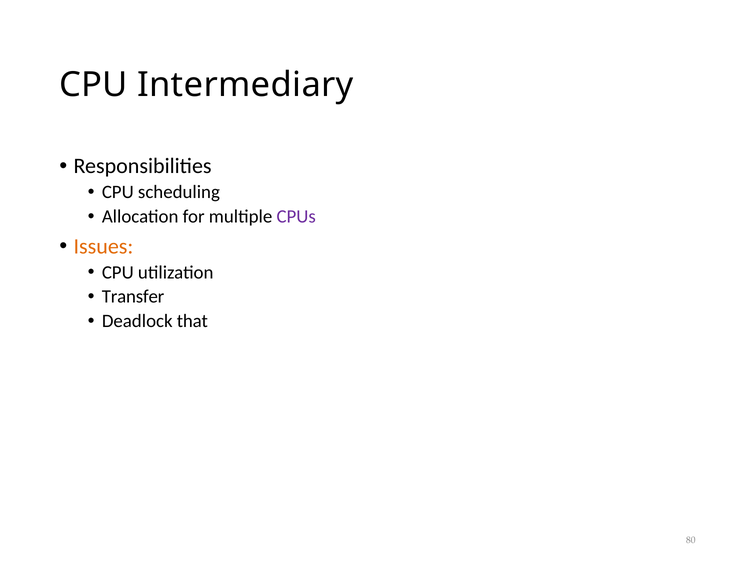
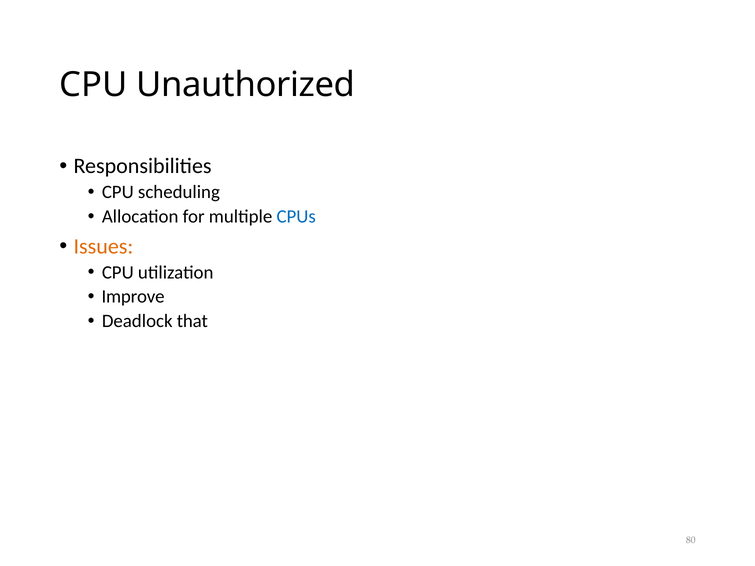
Intermediary: Intermediary -> Unauthorized (246, 85)
CPUs colour: purple -> blue (296, 217)
Transfer: Transfer -> Improve (133, 297)
